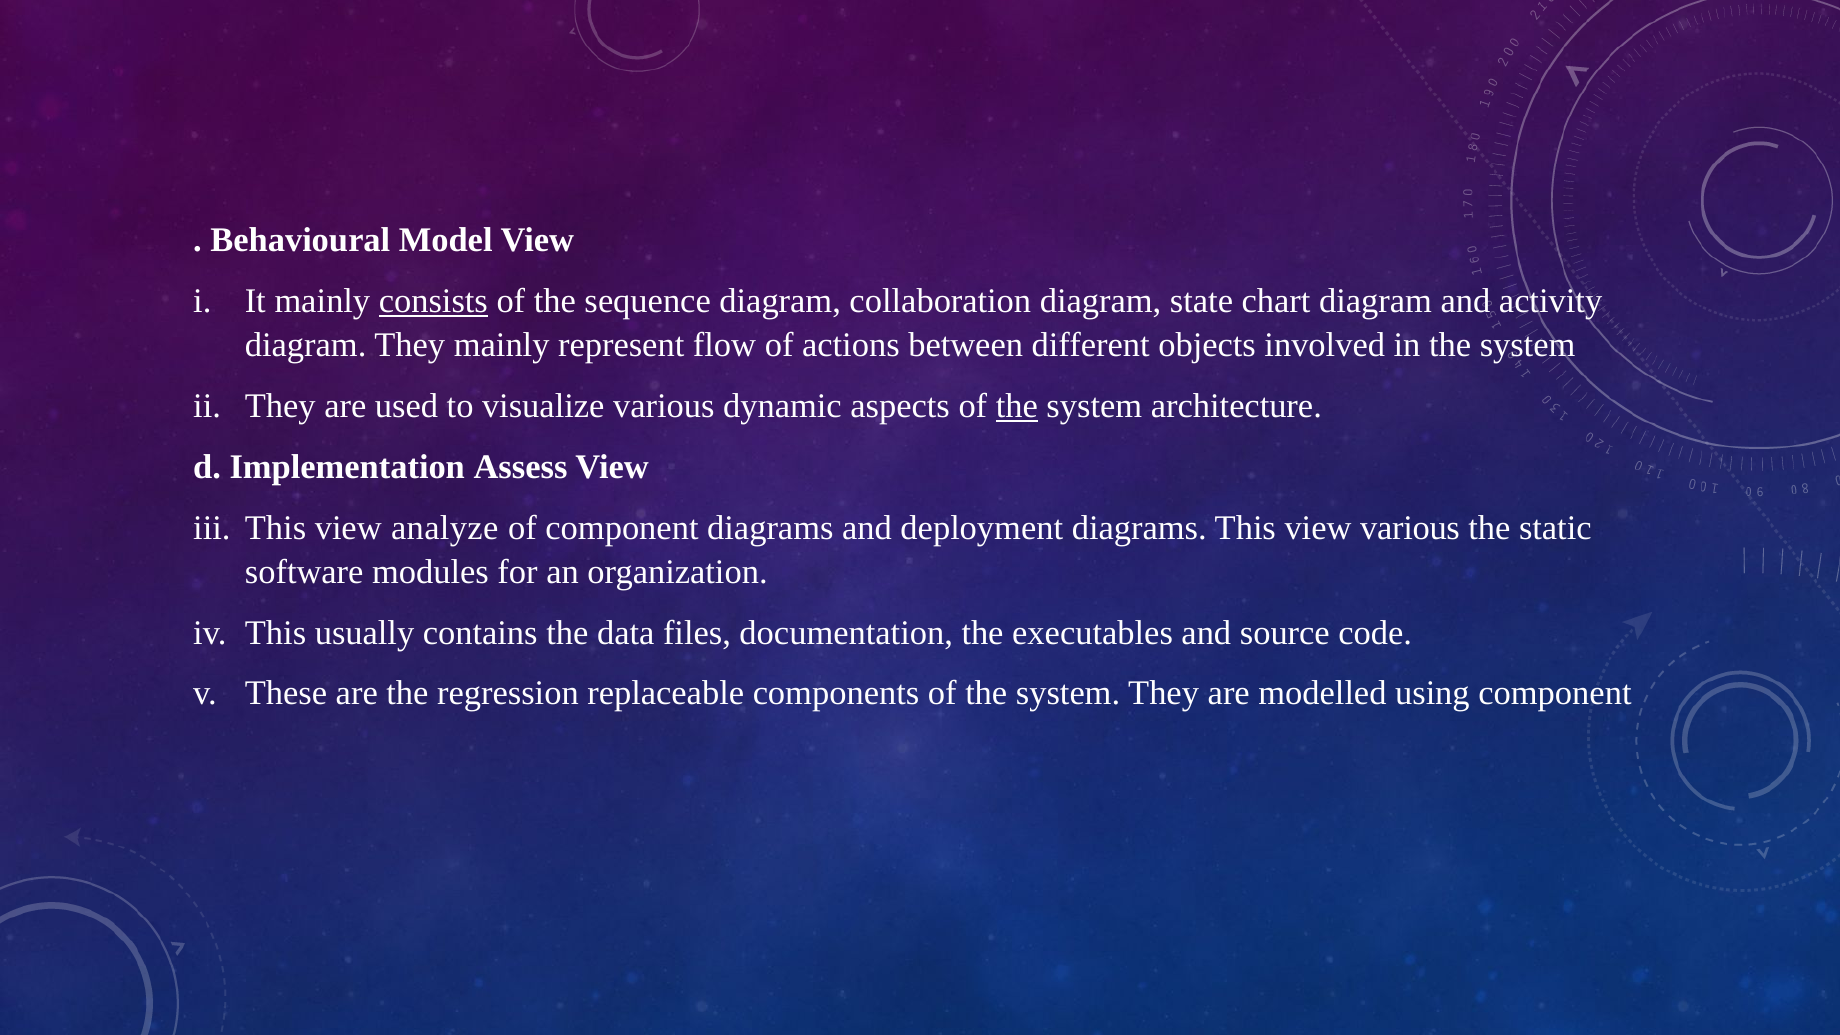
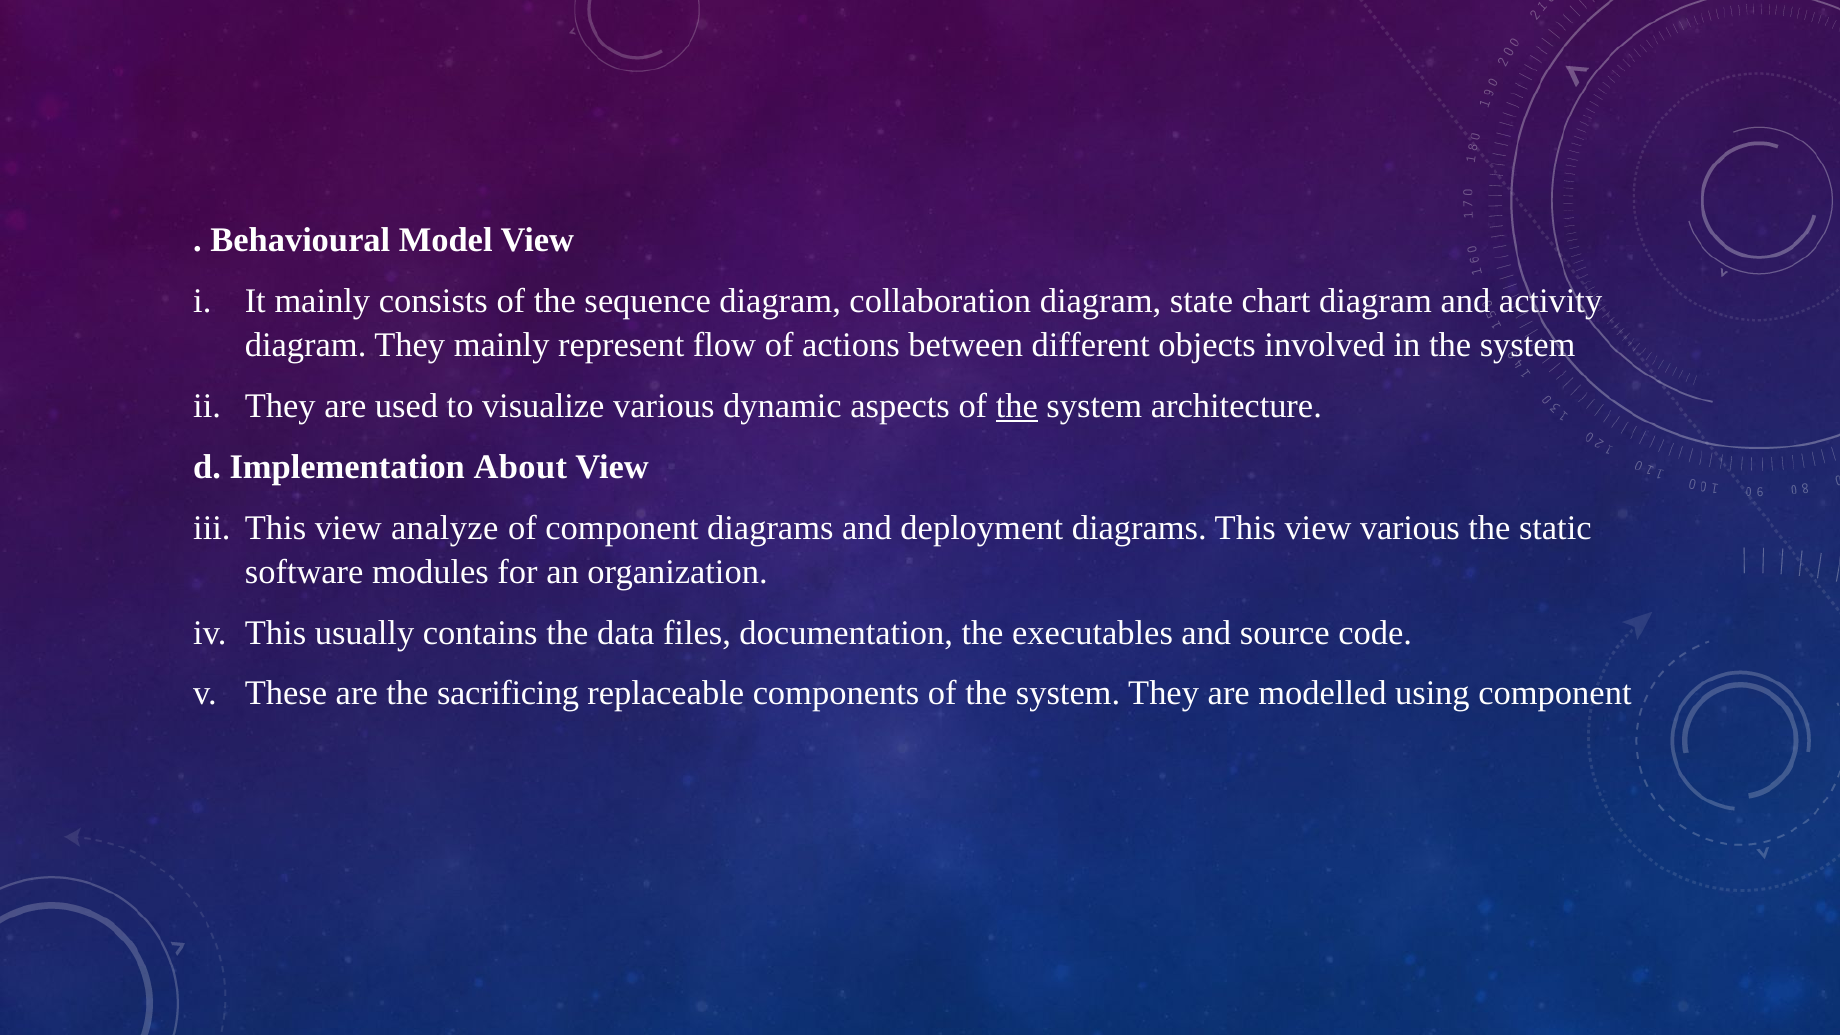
consists underline: present -> none (433, 301)
Assess: Assess -> About (520, 467)
regression: regression -> sacrificing (508, 693)
